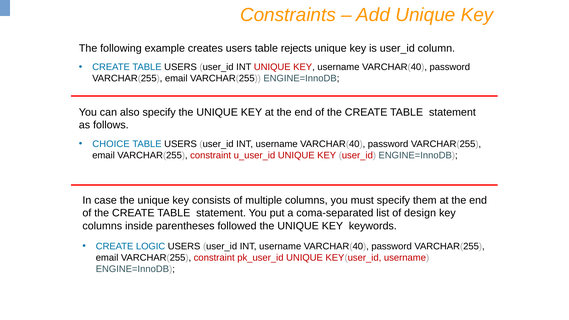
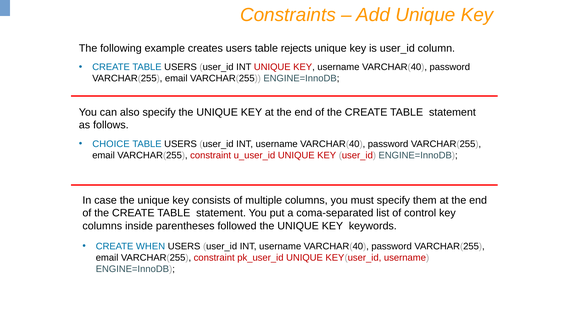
design: design -> control (420, 213)
LOGIC: LOGIC -> WHEN (151, 246)
